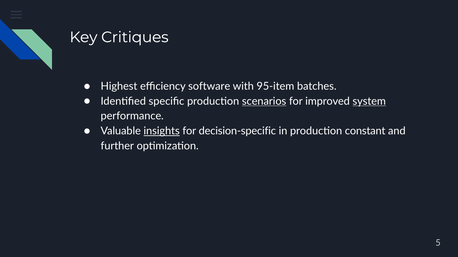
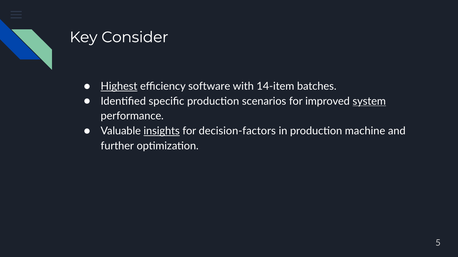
Critiques: Critiques -> Consider (135, 37)
Highest underline: none -> present (119, 87)
95-item: 95-item -> 14-item (275, 87)
scenarios underline: present -> none (264, 101)
decision-specific: decision-specific -> decision-factors (237, 131)
constant: constant -> machine (365, 131)
